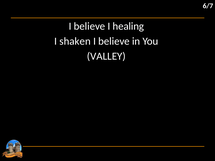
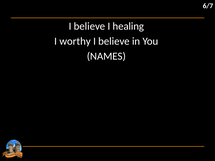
shaken: shaken -> worthy (75, 41)
VALLEY: VALLEY -> NAMES (106, 56)
